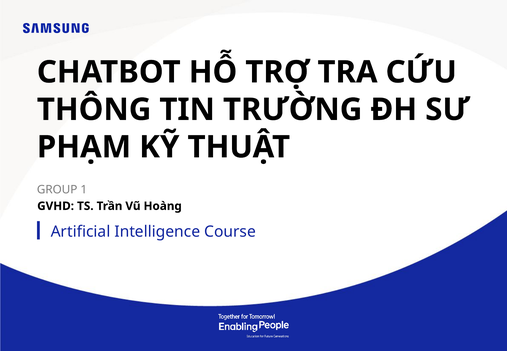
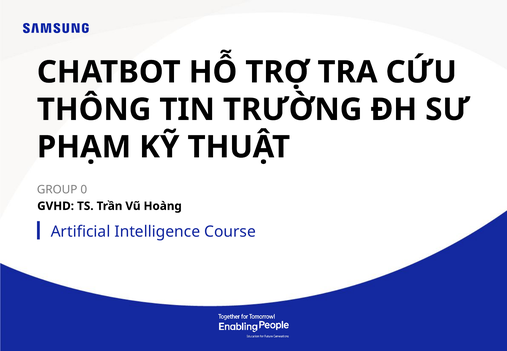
1: 1 -> 0 (84, 190)
